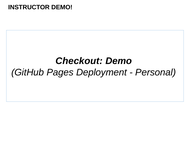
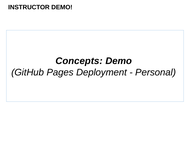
Checkout: Checkout -> Concepts (79, 61)
